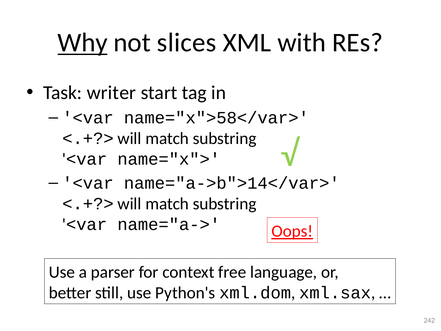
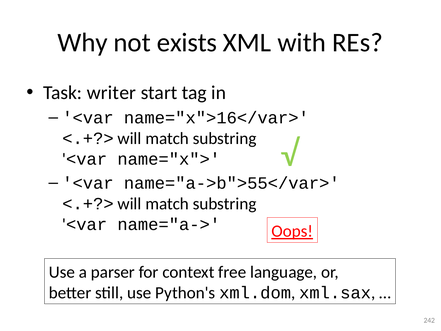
Why underline: present -> none (83, 43)
slices: slices -> exists (187, 43)
name="x">58</var>: name="x">58</var> -> name="x">16</var> (216, 118)
name="a->b">14</var>: name="a->b">14</var> -> name="a->b">55</var> (232, 183)
